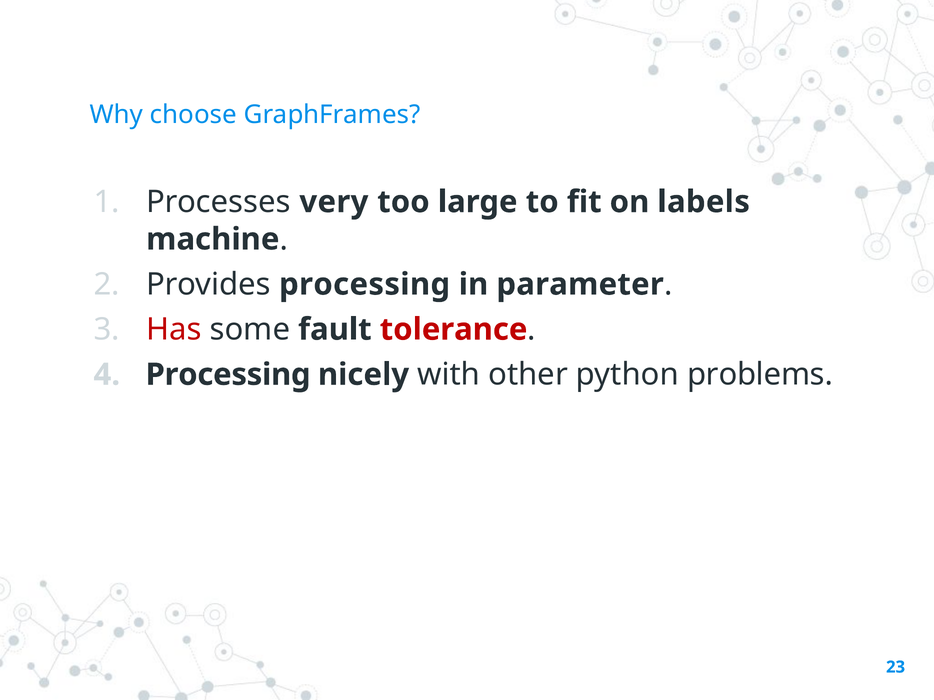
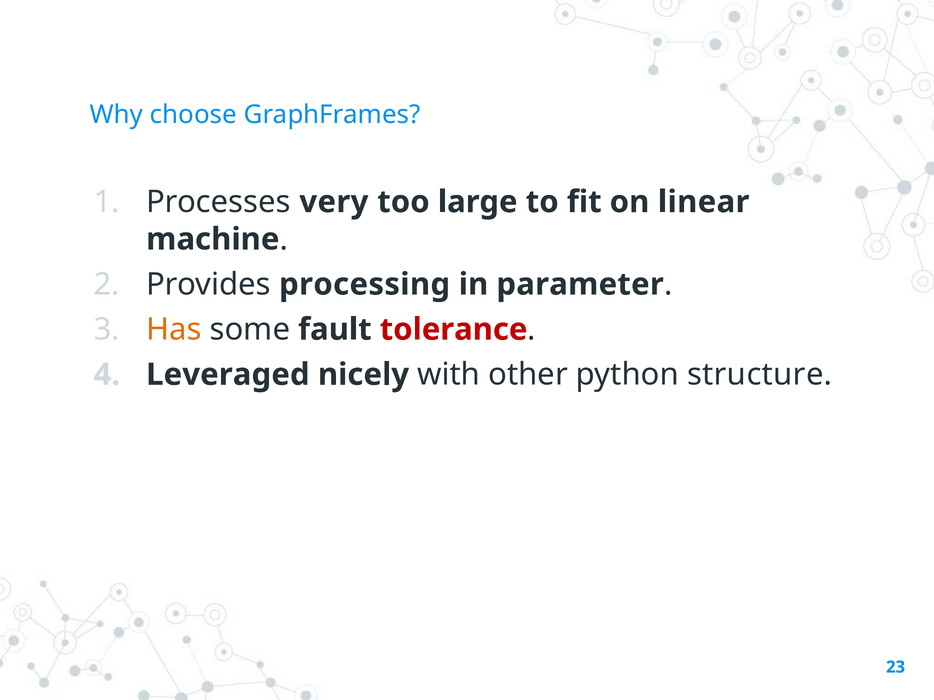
labels: labels -> linear (704, 202)
Has colour: red -> orange (174, 330)
Processing: Processing -> Leveraged (228, 375)
problems: problems -> structure (760, 375)
